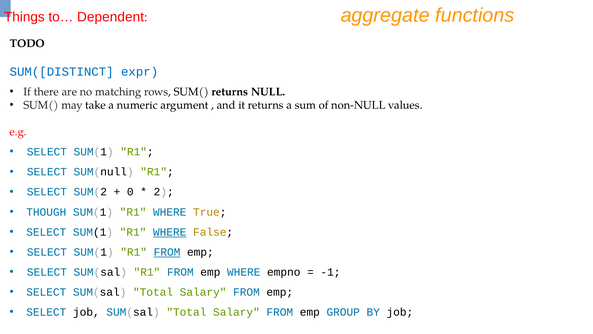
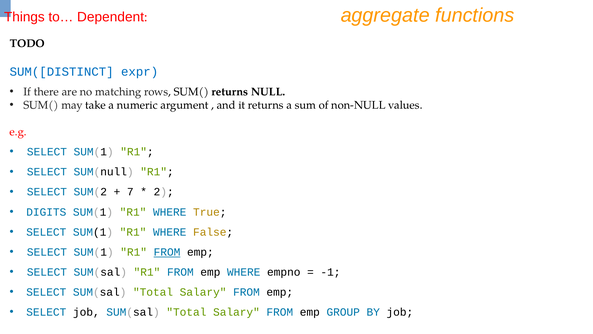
0: 0 -> 7 (130, 192)
THOUGH: THOUGH -> DIGITS (46, 212)
WHERE underline: present -> none (170, 232)
